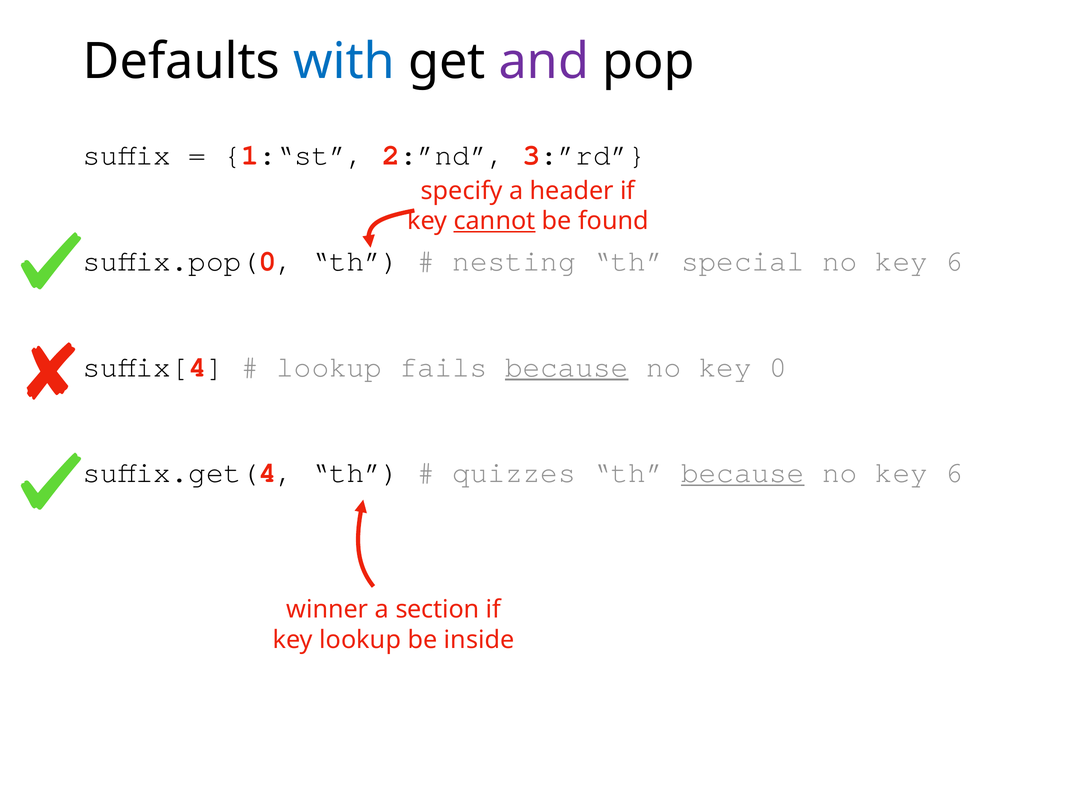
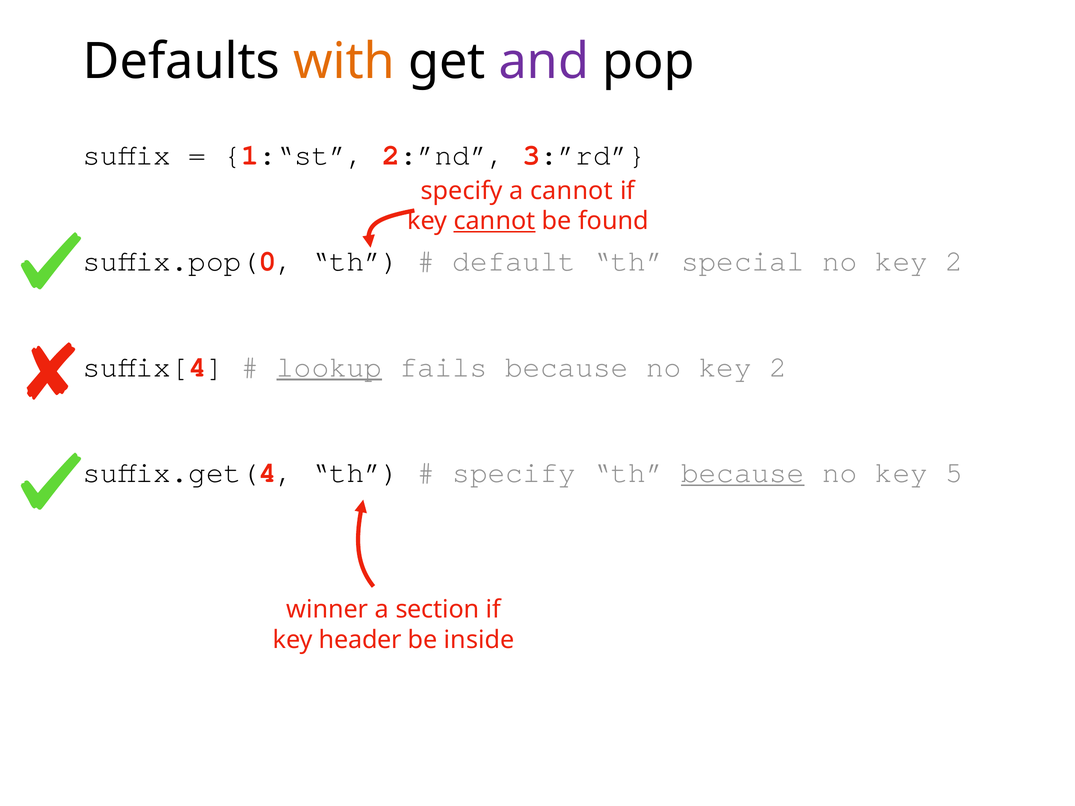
with colour: blue -> orange (344, 62)
a header: header -> cannot (572, 191)
nesting: nesting -> default (514, 261)
6: 6 -> 2 (954, 261)
lookup underline: none -> present (329, 367)
because underline: present -> none (567, 367)
0: 0 -> 2 (778, 367)
quizzes: quizzes -> specify (514, 473)
6: 6 -> 5 (954, 473)
key lookup: lookup -> header (360, 640)
